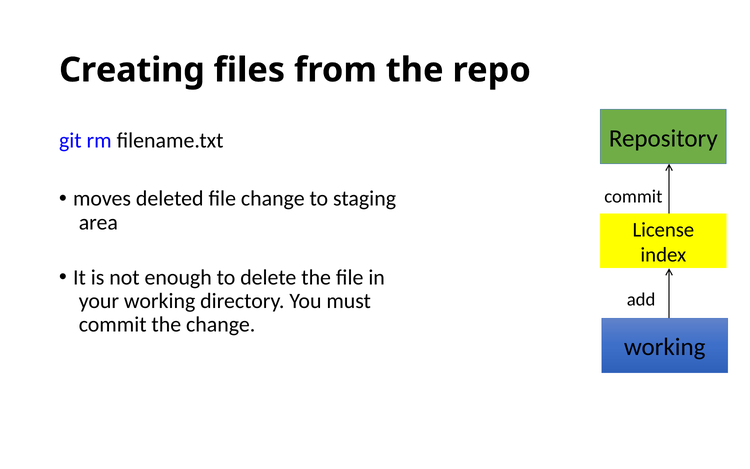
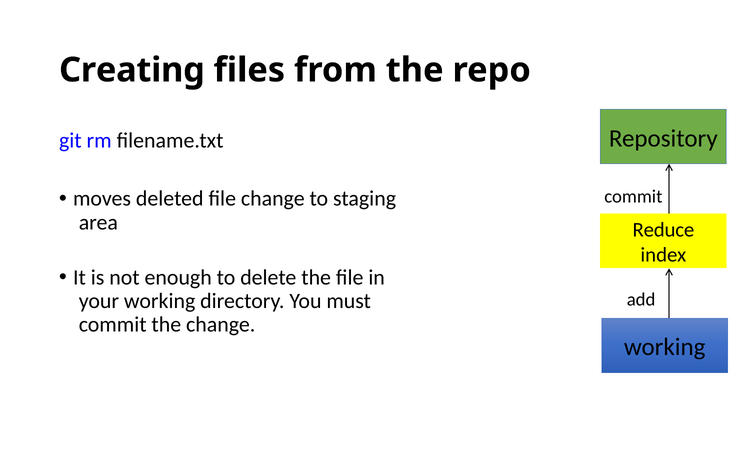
License: License -> Reduce (663, 230)
